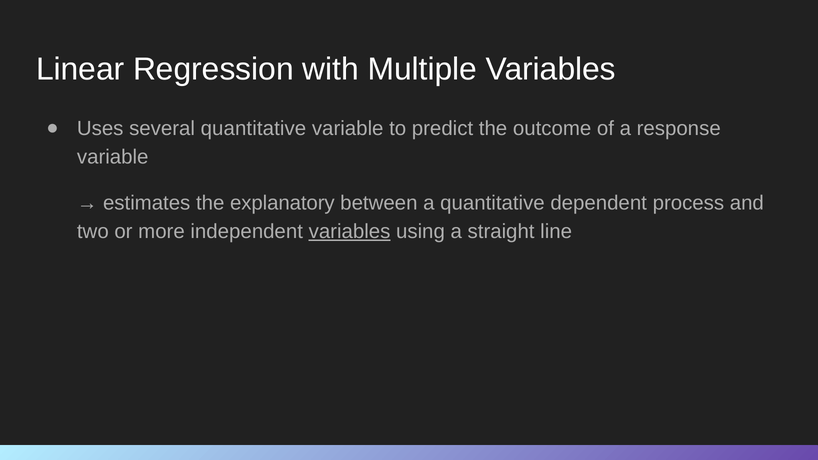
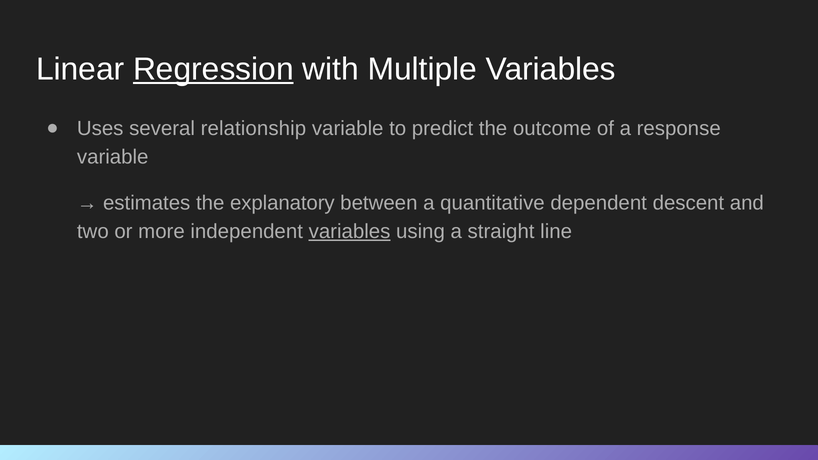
Regression underline: none -> present (213, 69)
several quantitative: quantitative -> relationship (253, 129)
process: process -> descent (688, 203)
